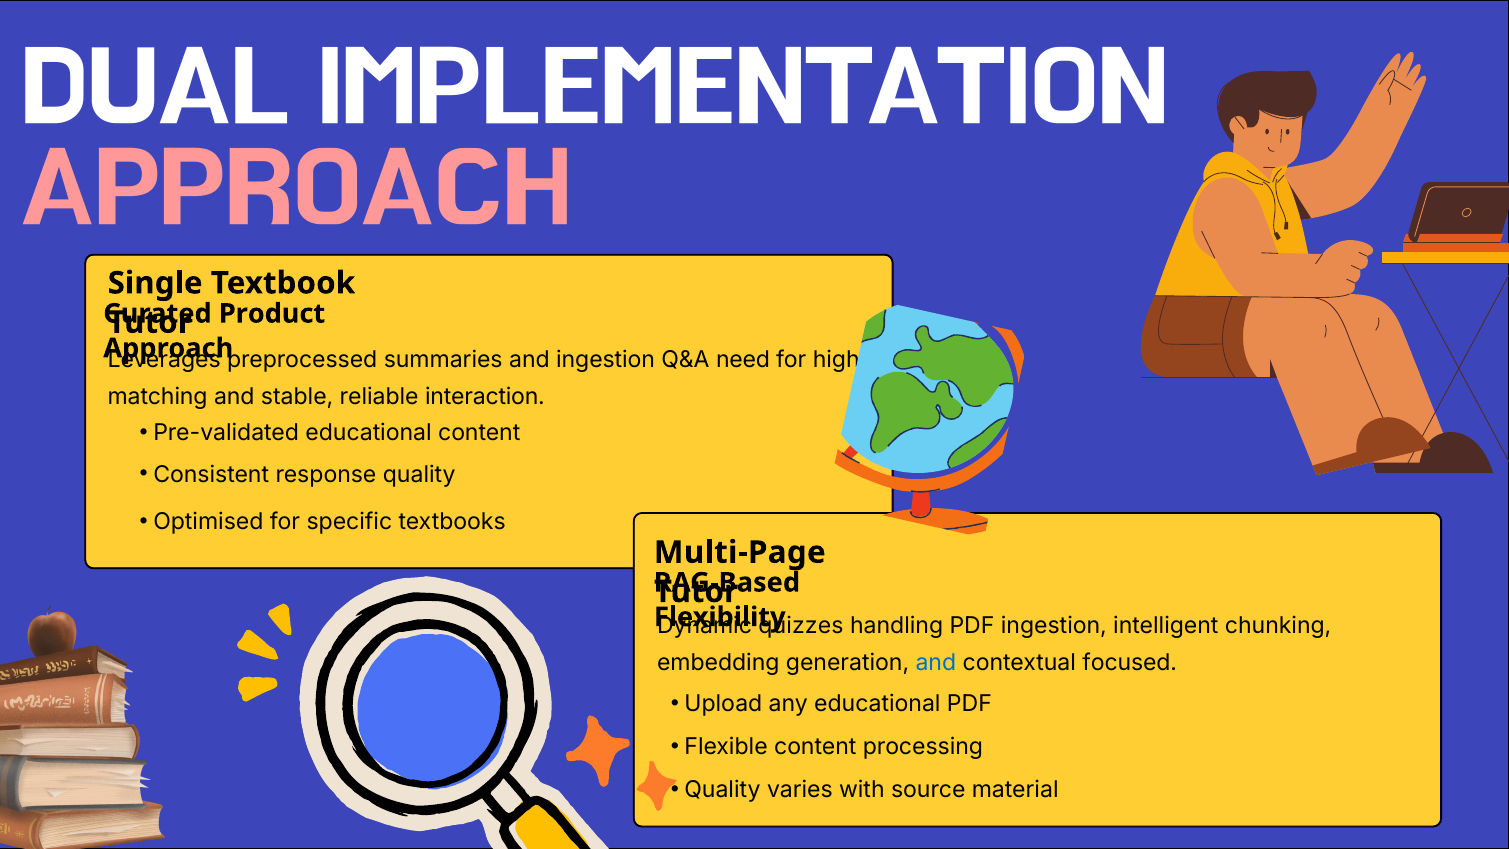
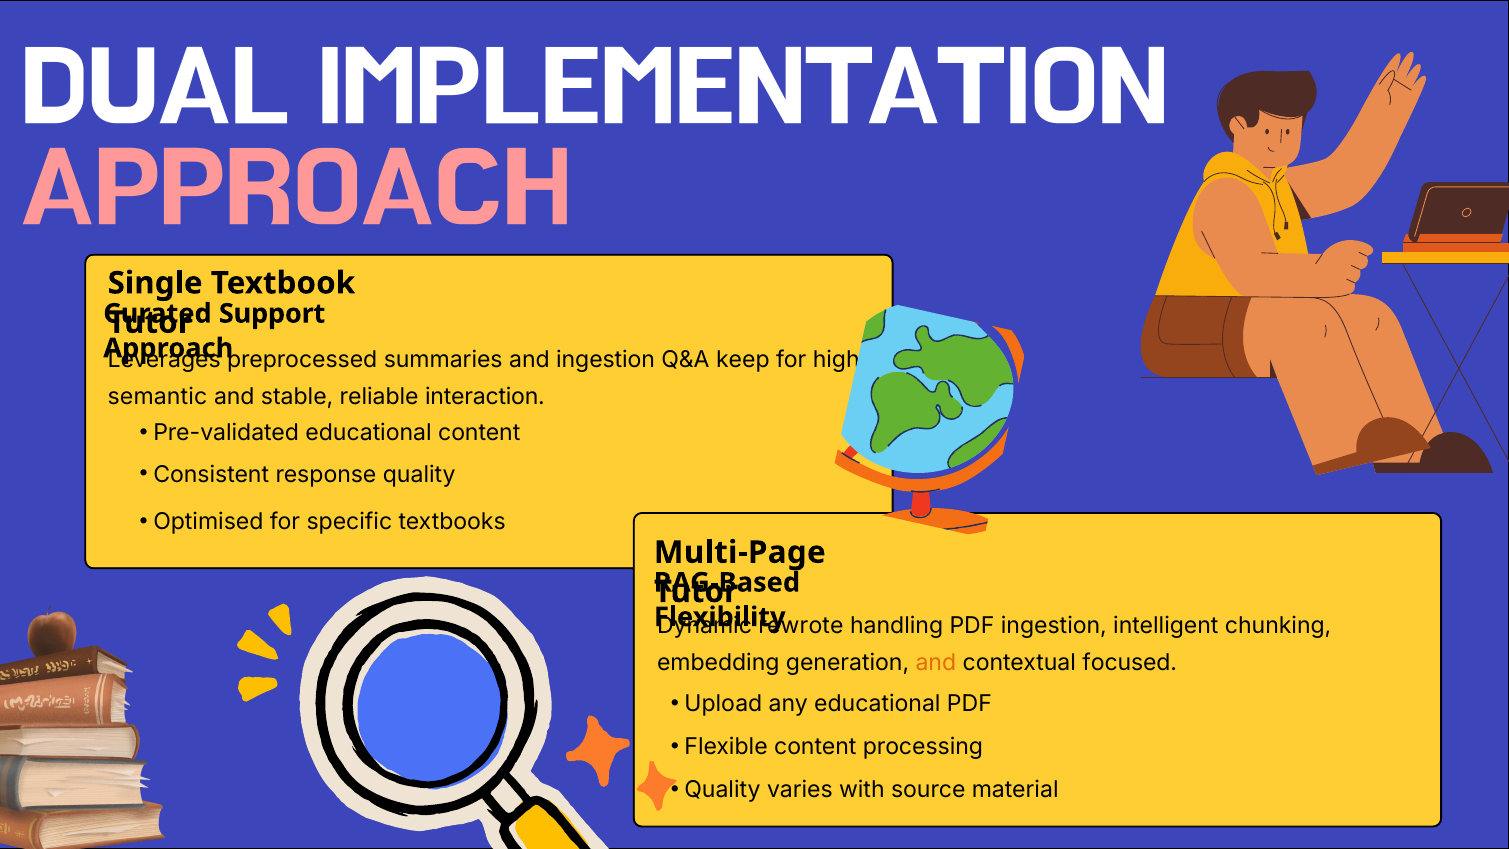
Product: Product -> Support (272, 314)
need: need -> keep (743, 360)
matching: matching -> semantic (157, 397)
quizzes: quizzes -> rewrote (801, 626)
and colour: blue -> orange (936, 663)
